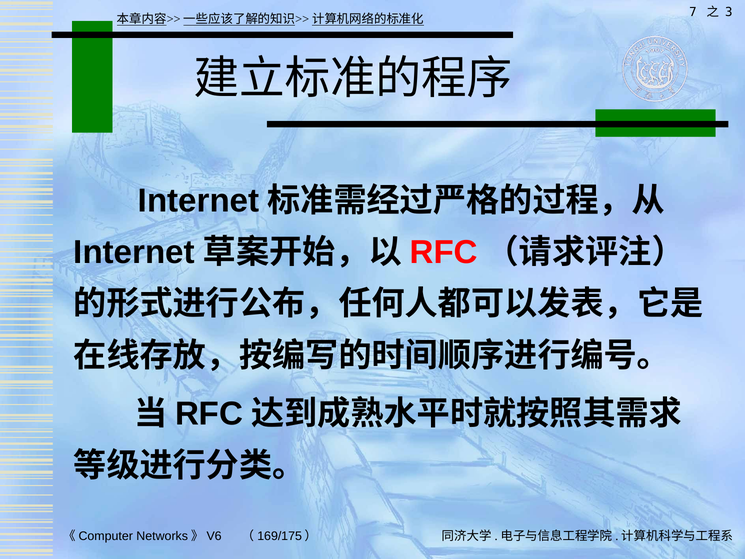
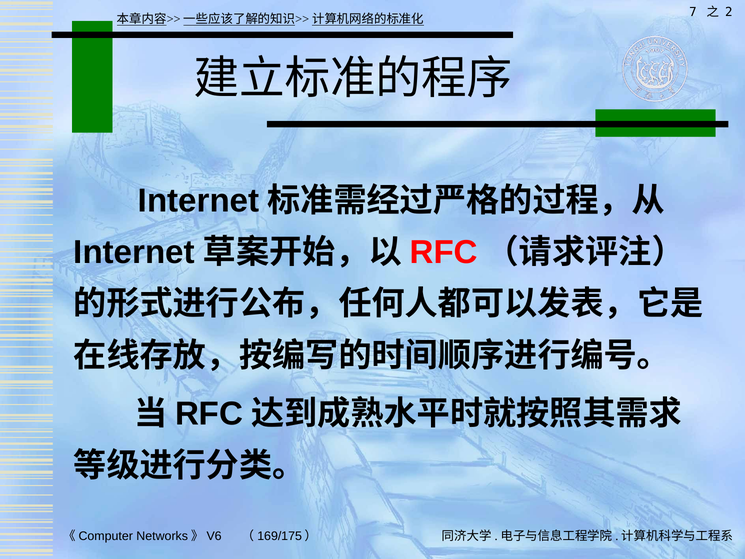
3: 3 -> 2 (729, 12)
